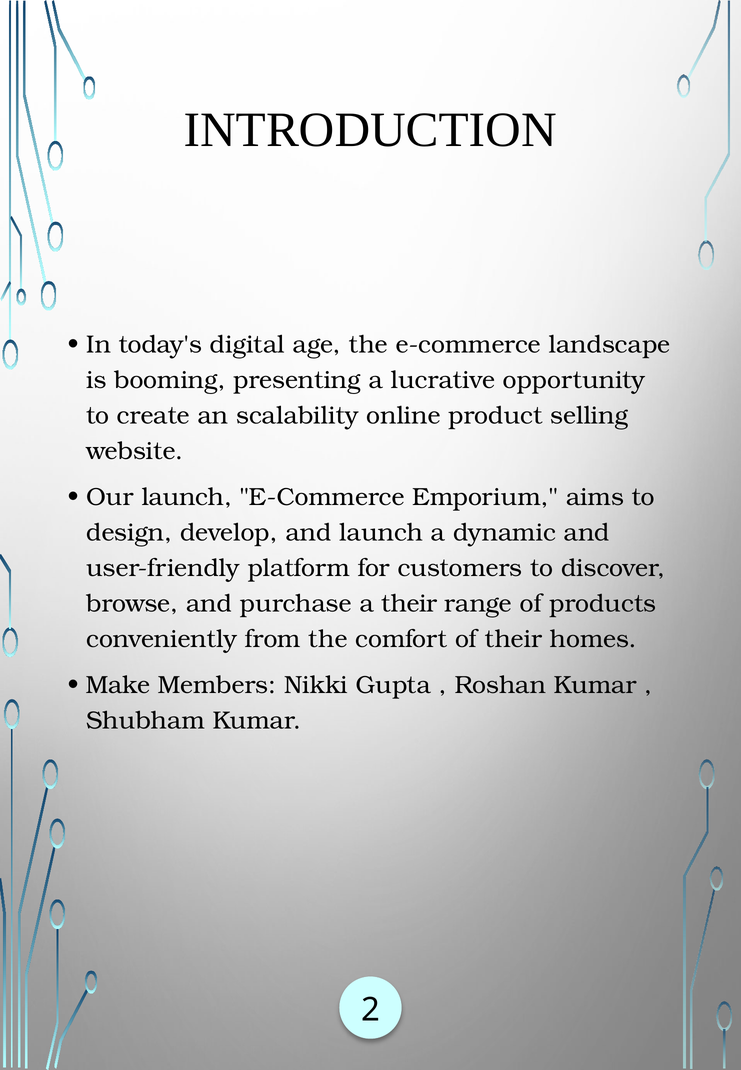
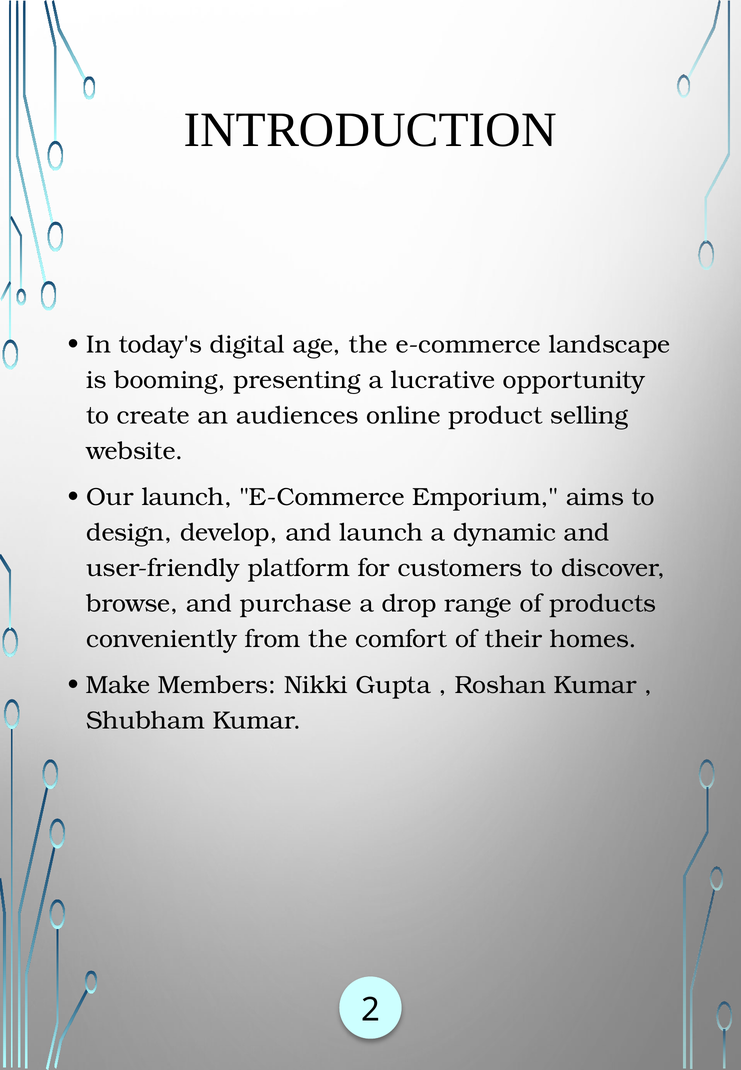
scalability: scalability -> audiences (297, 416)
a their: their -> drop (409, 604)
